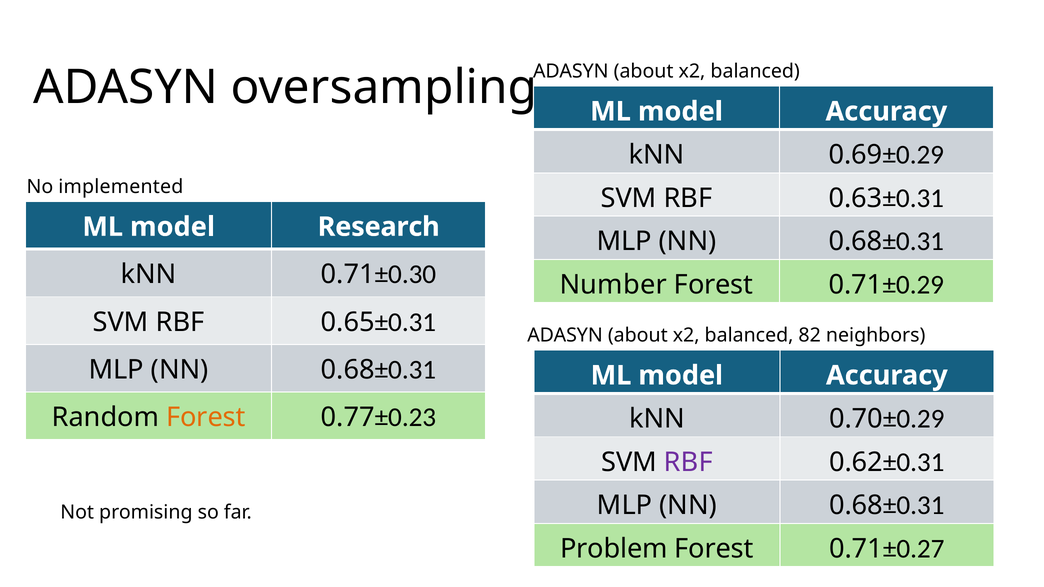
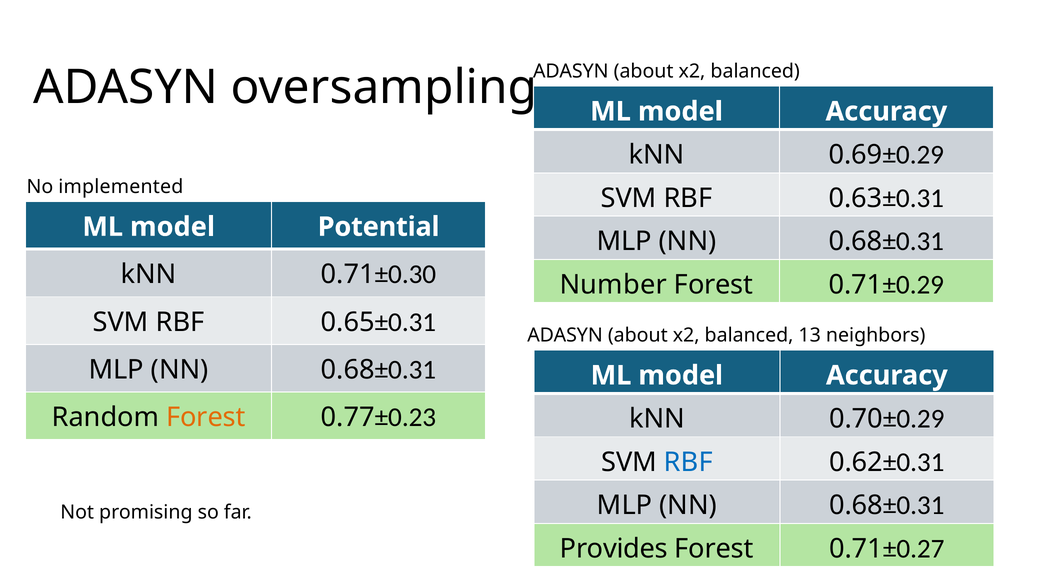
Research: Research -> Potential (379, 227)
82: 82 -> 13 (810, 336)
RBF colour: purple -> blue (688, 462)
Problem: Problem -> Provides (614, 549)
